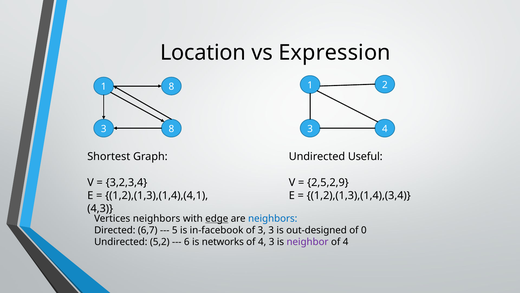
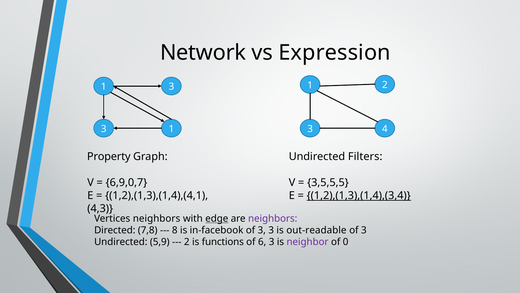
Location: Location -> Network (203, 53)
8: 8 -> 3 (171, 87)
3 8: 8 -> 1 (171, 129)
Shortest: Shortest -> Property (109, 156)
Useful: Useful -> Filters (365, 156)
2,5,2,9: 2,5,2,9 -> 3,5,5,5 (328, 182)
3,2,3,4: 3,2,3,4 -> 6,9,0,7 (126, 182)
1,2),(1,3),(1,4),(3,4 underline: none -> present (359, 195)
neighbors colour: blue -> purple (273, 218)
6,7: 6,7 -> 7,8 (148, 230)
5: 5 -> 8 (175, 230)
out-designed: out-designed -> out-readable (316, 230)
0: 0 -> 3 (364, 230)
5,2: 5,2 -> 5,9 (160, 242)
6: 6 -> 2 (187, 242)
networks: networks -> functions (223, 242)
4: 4 -> 6 (262, 242)
4: 4 -> 0 (346, 242)
